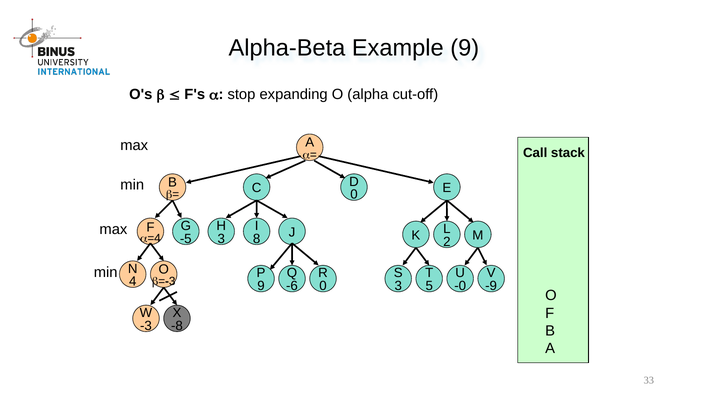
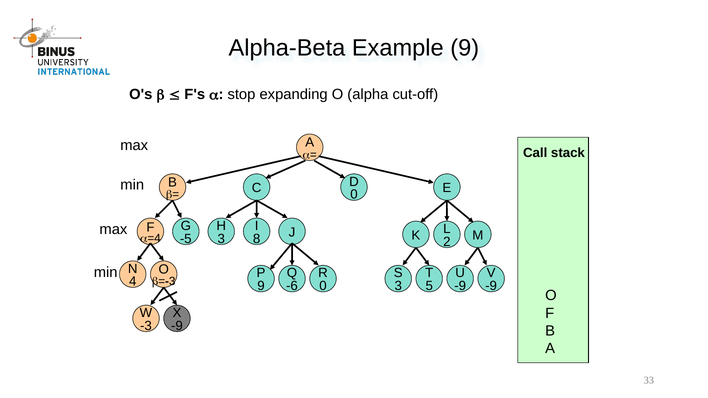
-0: -0 -> -9 (460, 286)
-8: -8 -> -9 (177, 326)
